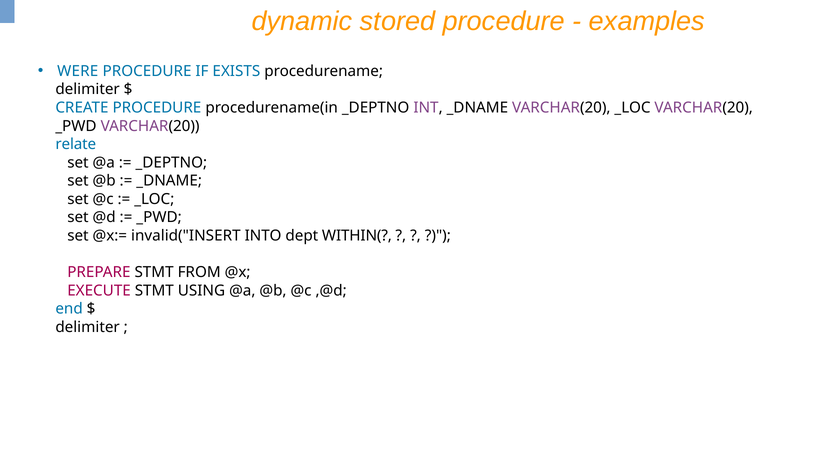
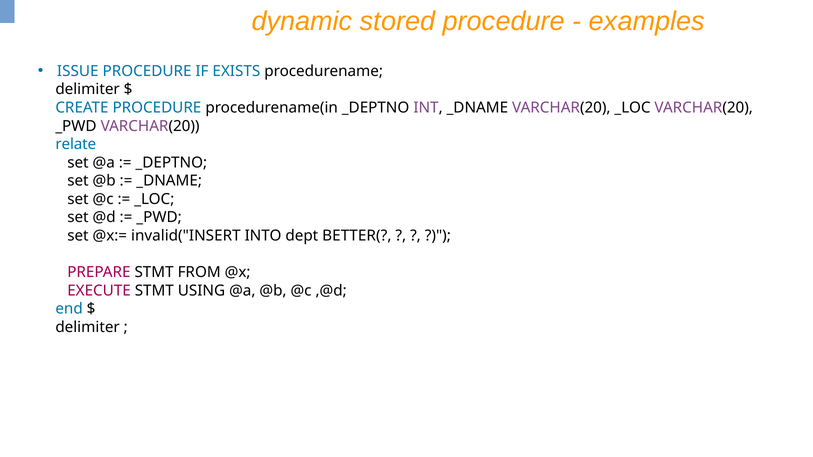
WERE: WERE -> ISSUE (78, 71)
WITHIN(: WITHIN( -> BETTER( (357, 236)
